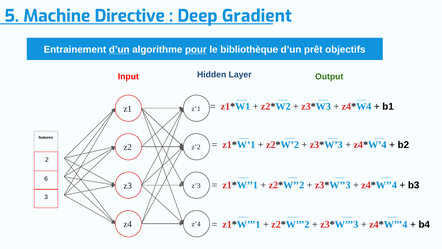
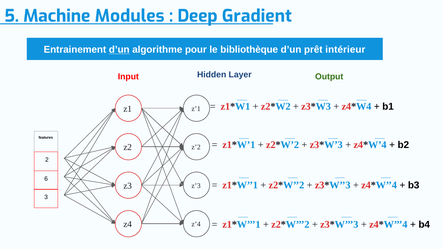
Directive: Directive -> Modules (130, 16)
pour underline: present -> none (196, 50)
objectifs: objectifs -> intérieur (345, 50)
